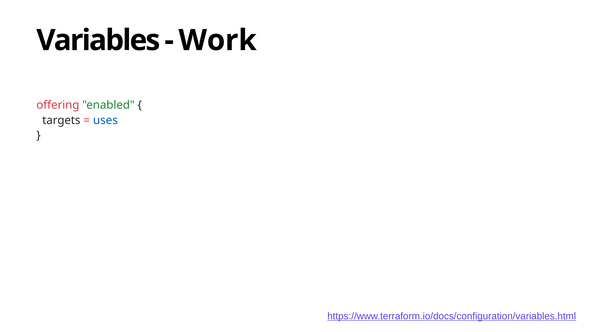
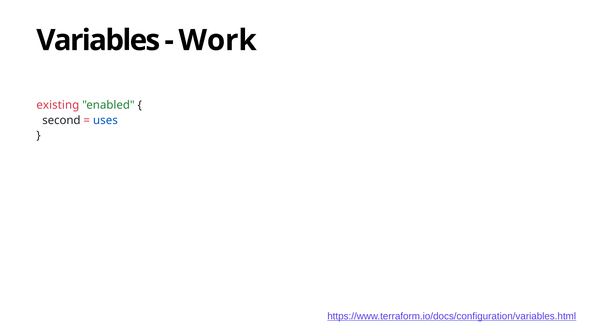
offering: offering -> existing (58, 105)
targets: targets -> second (61, 120)
